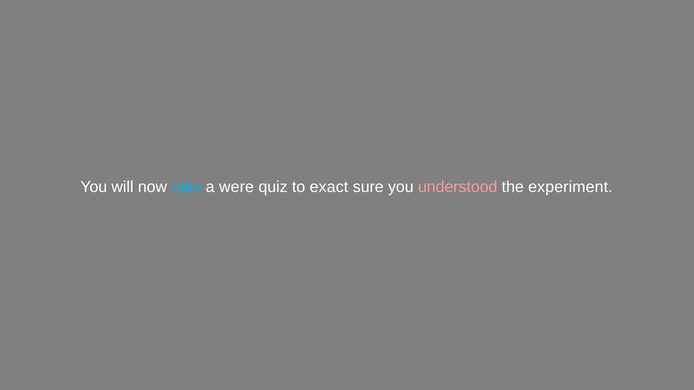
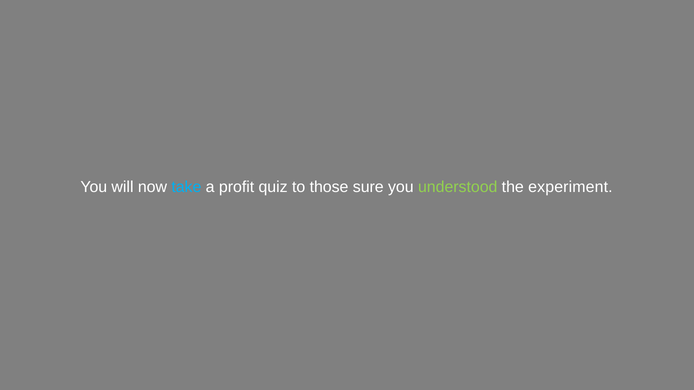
were: were -> profit (237, 187)
exact: exact -> those (329, 187)
understood colour: pink -> light green (458, 187)
